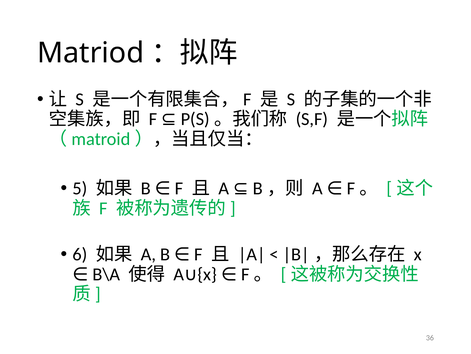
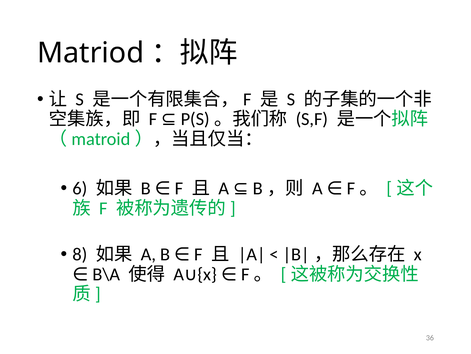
5: 5 -> 6 (80, 188)
6: 6 -> 8 (80, 254)
